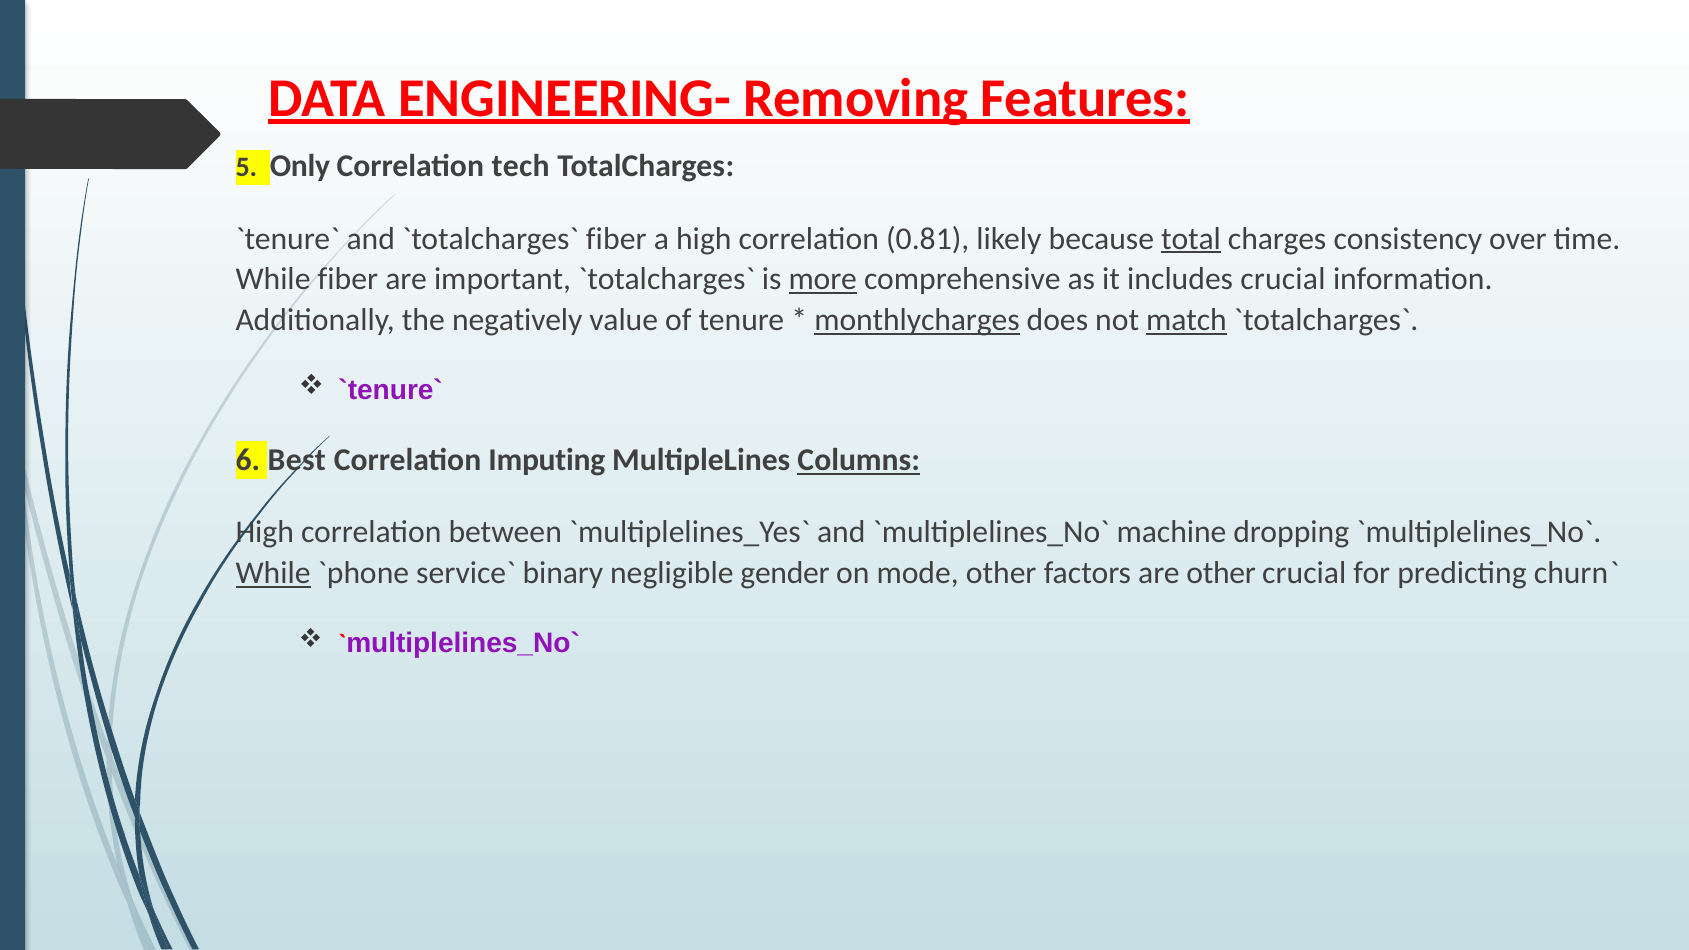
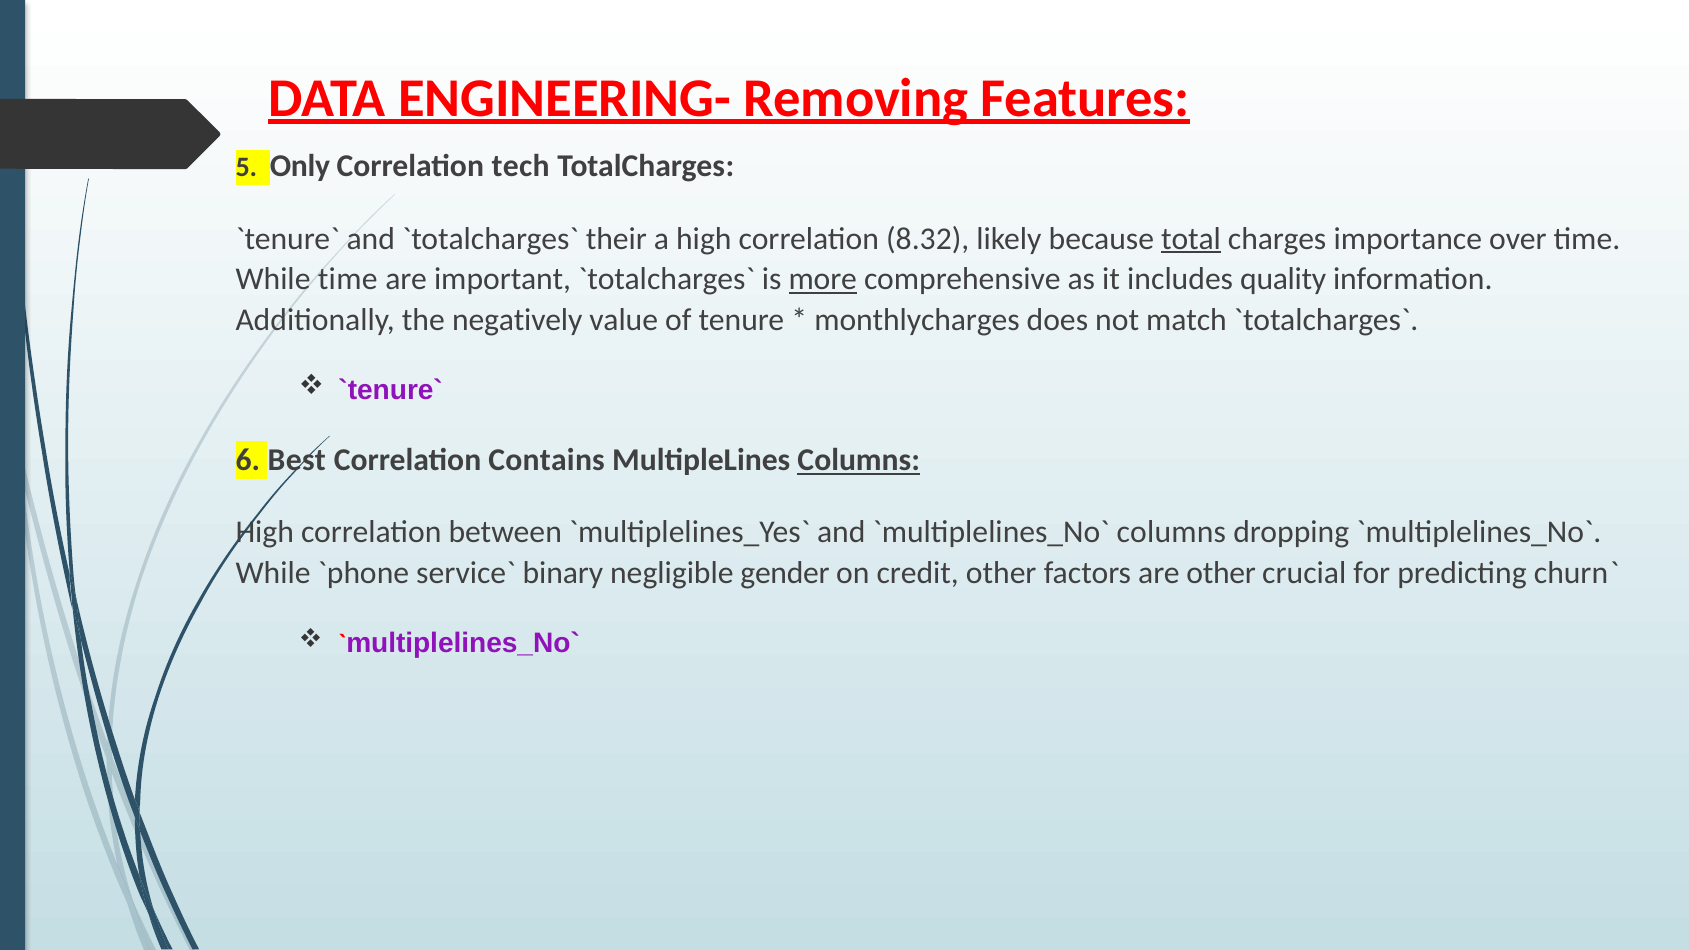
fiber: fiber -> their (616, 239)
0.81: 0.81 -> 8.32 (928, 239)
consistency: consistency -> importance (1408, 239)
While fiber: fiber -> time (348, 279)
includes crucial: crucial -> quality (1283, 279)
monthlycharges underline: present -> none (917, 320)
match underline: present -> none (1187, 320)
Imputing: Imputing -> Contains (547, 460)
machine: machine -> columns (1171, 533)
While underline: present -> none (273, 573)
mode: mode -> credit (918, 573)
